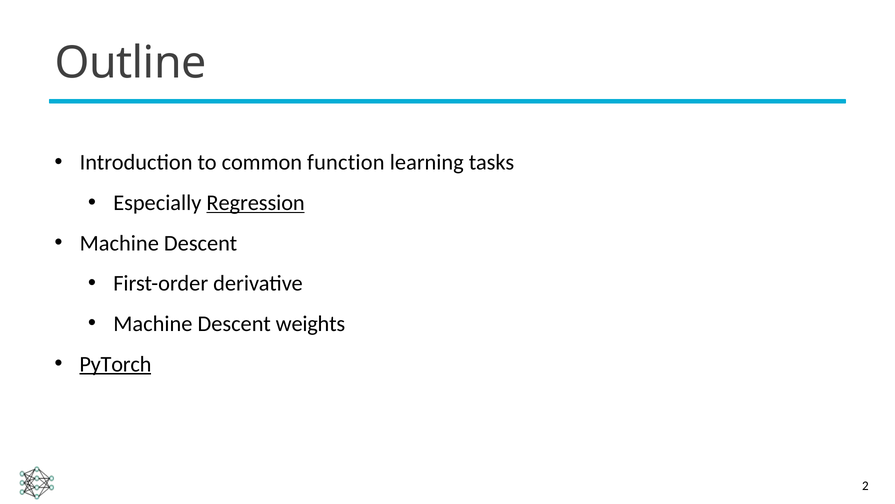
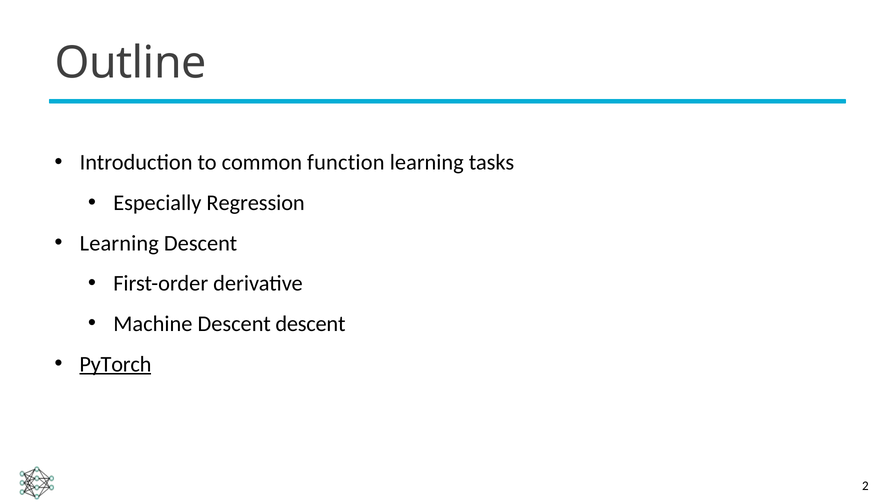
Regression underline: present -> none (256, 203)
Machine: Machine -> Learning (119, 243)
Descent weights: weights -> descent (310, 323)
